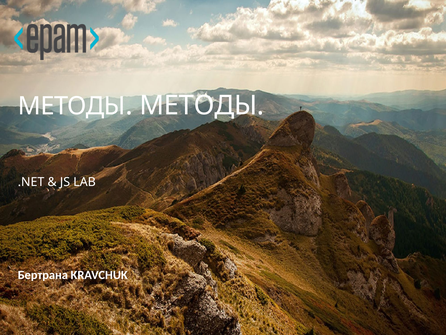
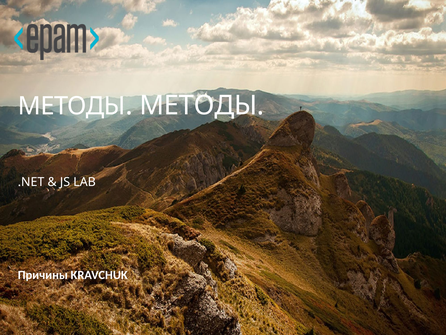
Бертрана: Бертрана -> Причины (43, 275)
